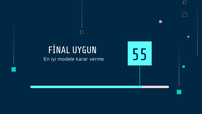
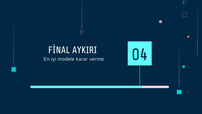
UYGUN: UYGUN -> AYKIRI (85, 50)
55: 55 -> 04 (140, 54)
